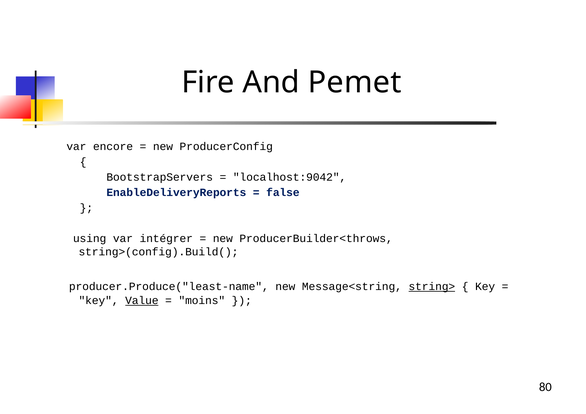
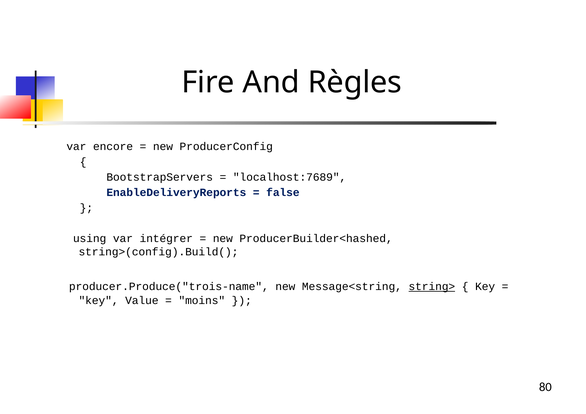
Pemet: Pemet -> Règles (355, 82)
localhost:9042: localhost:9042 -> localhost:7689 (290, 177)
ProducerBuilder<throws: ProducerBuilder<throws -> ProducerBuilder<hashed (316, 239)
producer.Produce("least-name: producer.Produce("least-name -> producer.Produce("trois-name (169, 287)
Value underline: present -> none (142, 301)
